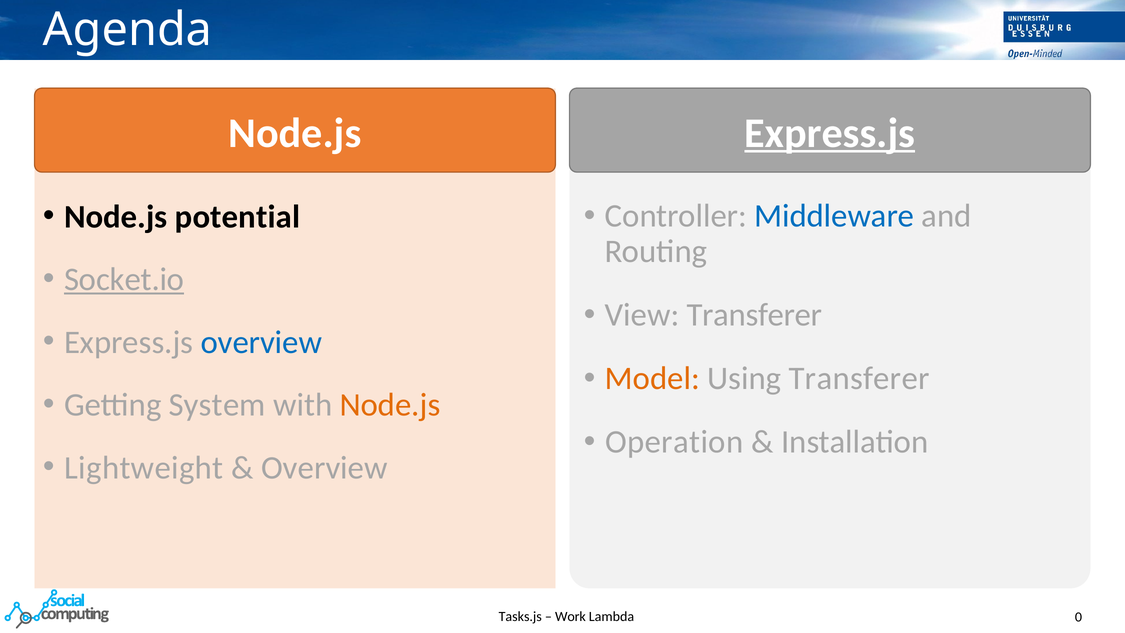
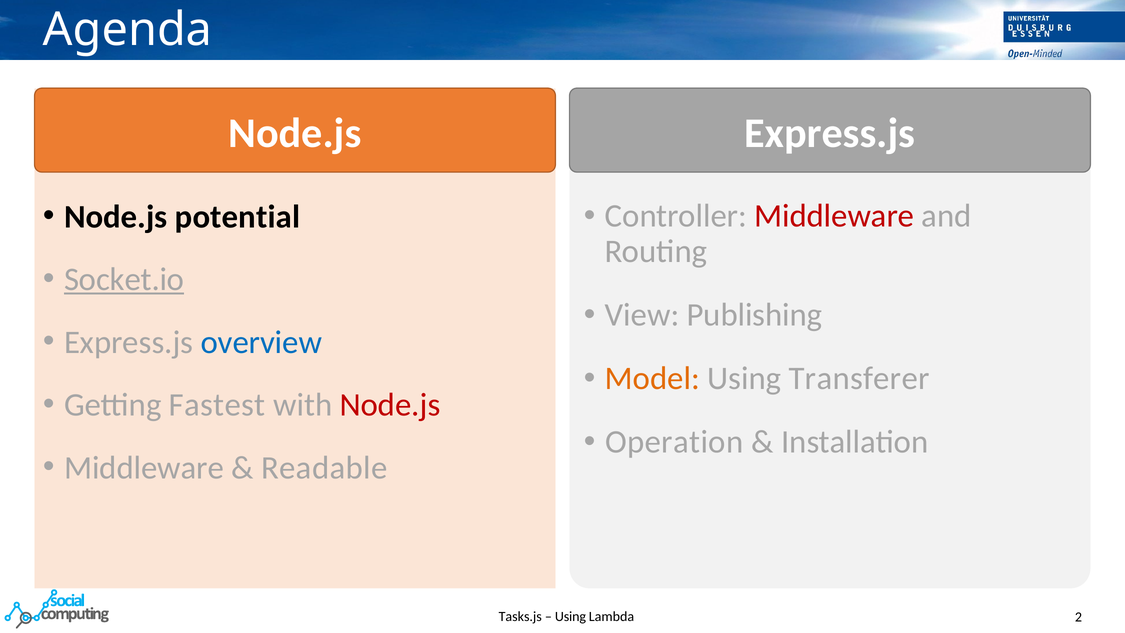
Express.js underline: present -> none (830, 133)
Middleware colour: blue -> red (834, 216)
View Transferer: Transferer -> Publishing (754, 315)
System: System -> Fastest (217, 405)
Node.js colour: orange -> red (390, 405)
Lightweight: Lightweight -> Middleware (144, 468)
Overview: Overview -> Readable (324, 468)
Work: Work -> Using (570, 616)
0: 0 -> 2 (1078, 617)
